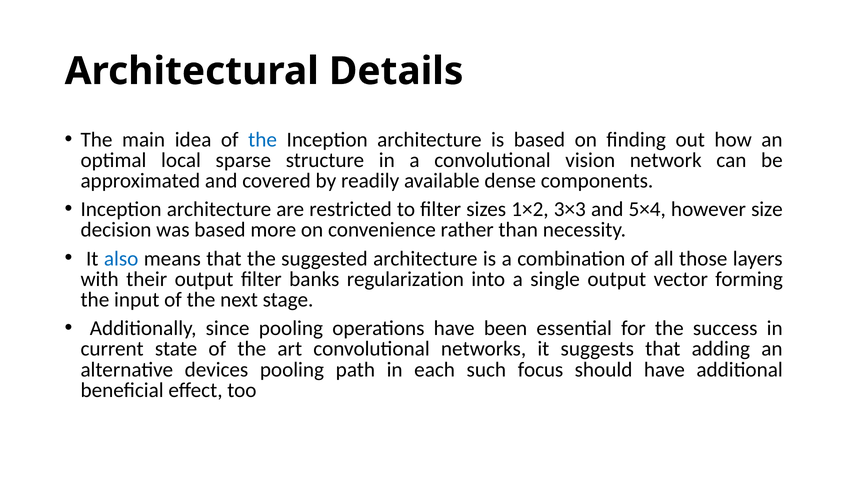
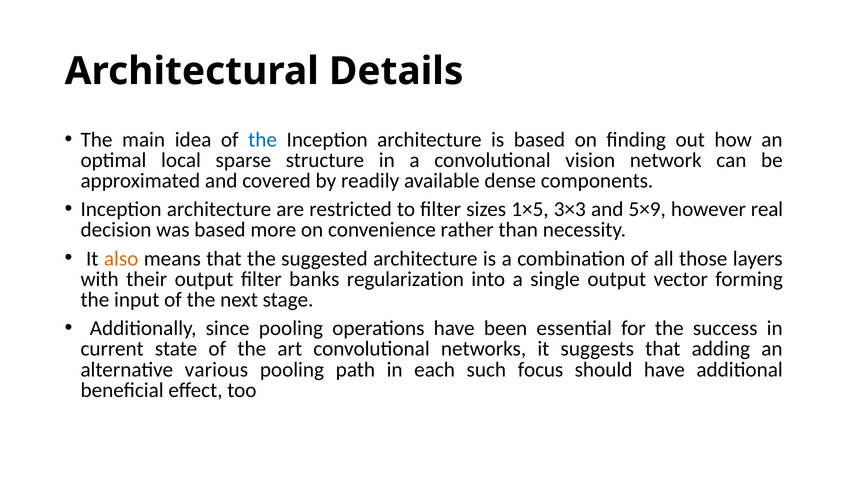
1×2: 1×2 -> 1×5 (530, 209)
5×4: 5×4 -> 5×9 (647, 209)
size: size -> real (767, 209)
also colour: blue -> orange (121, 259)
devices: devices -> various (216, 370)
